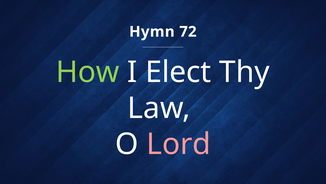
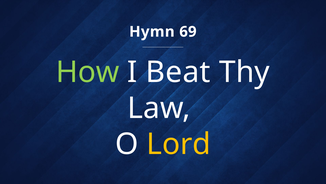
72: 72 -> 69 (188, 32)
Elect: Elect -> Beat (178, 72)
Lord colour: pink -> yellow (179, 144)
